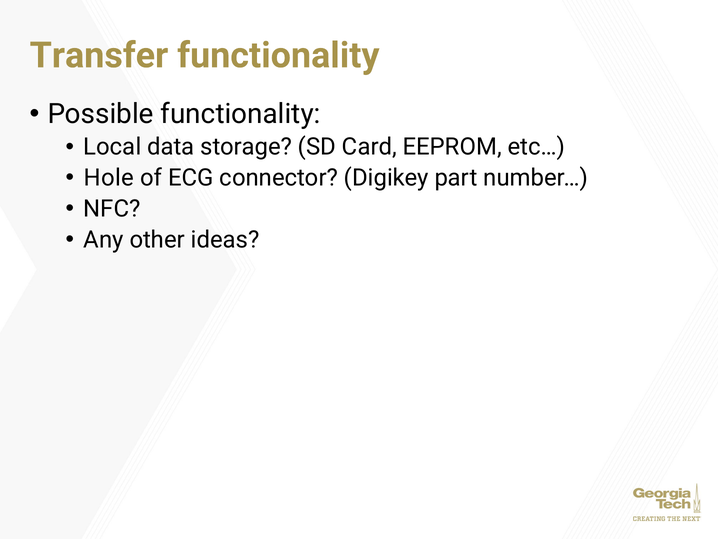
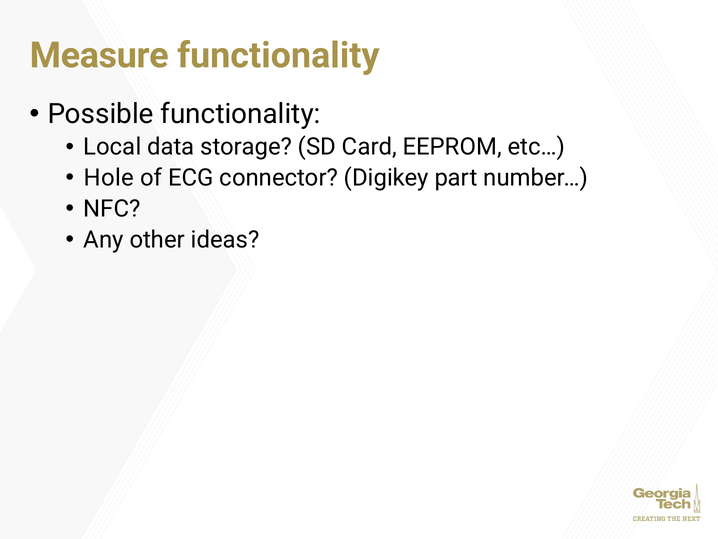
Transfer: Transfer -> Measure (99, 55)
